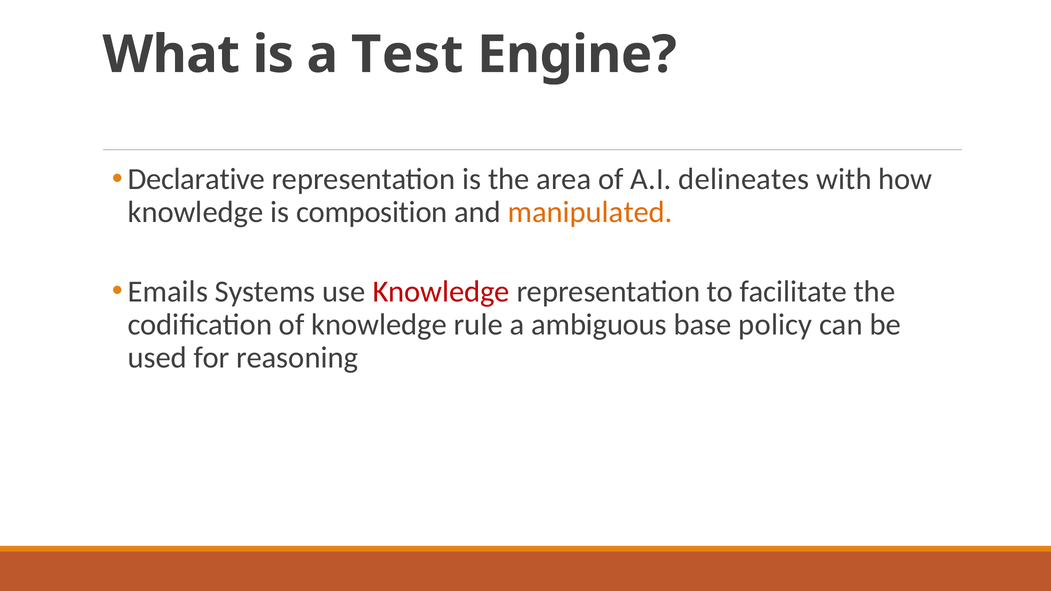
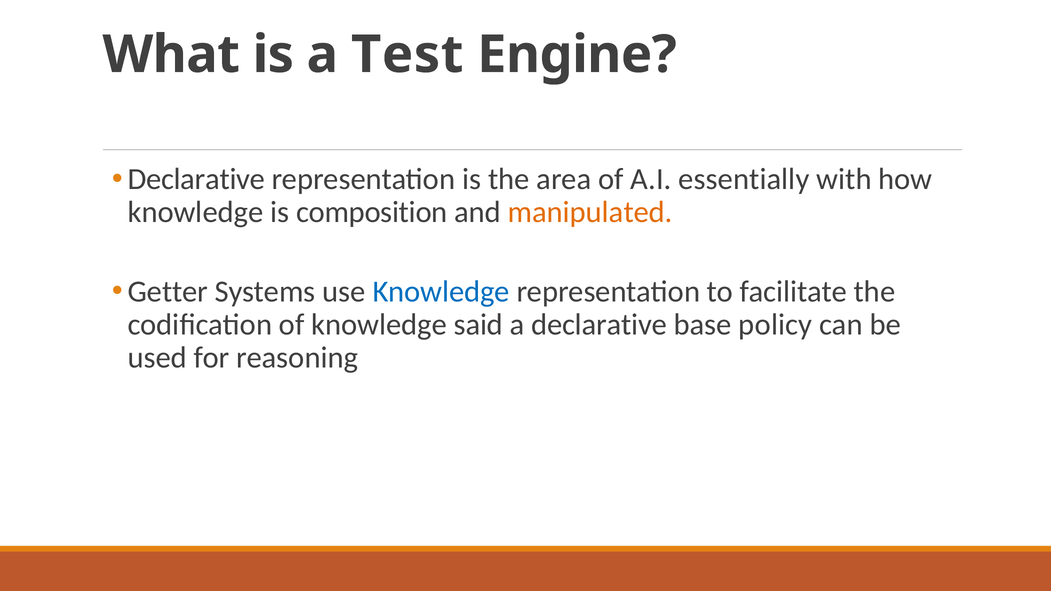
delineates: delineates -> essentially (744, 179)
Emails: Emails -> Getter (168, 292)
Knowledge colour: red -> blue (441, 292)
rule: rule -> said (478, 325)
a ambiguous: ambiguous -> declarative (599, 325)
